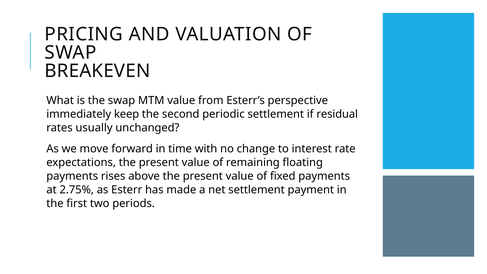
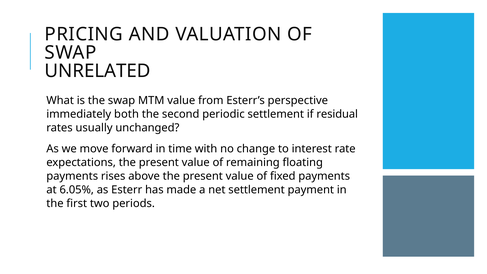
BREAKEVEN: BREAKEVEN -> UNRELATED (98, 71)
keep: keep -> both (126, 114)
2.75%: 2.75% -> 6.05% (77, 190)
